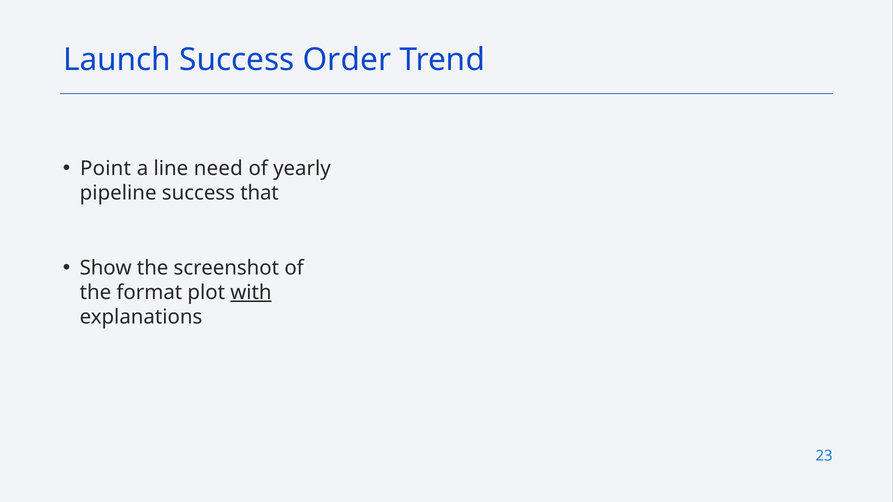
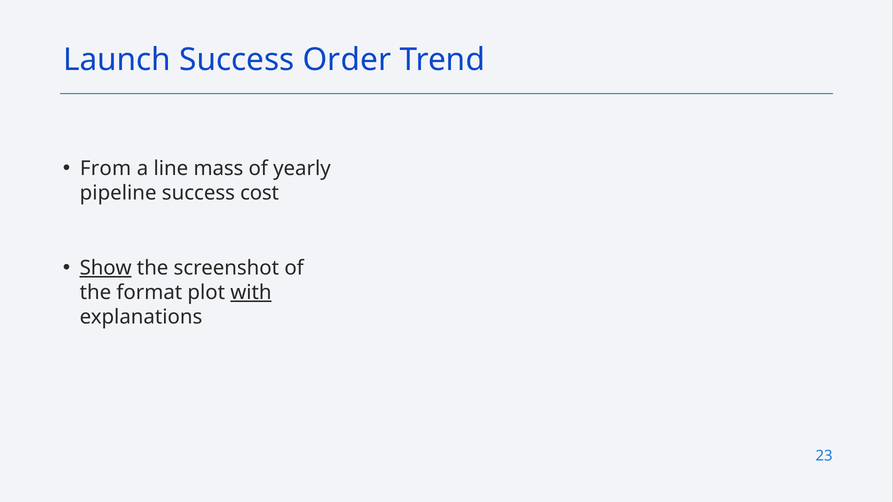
Point: Point -> From (106, 169)
need: need -> mass (218, 169)
that: that -> cost (260, 193)
Show underline: none -> present (106, 268)
